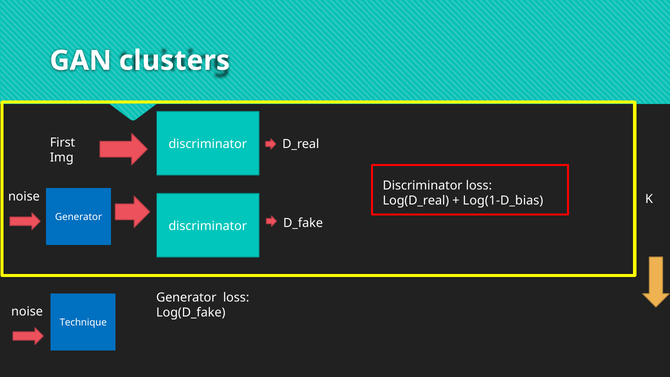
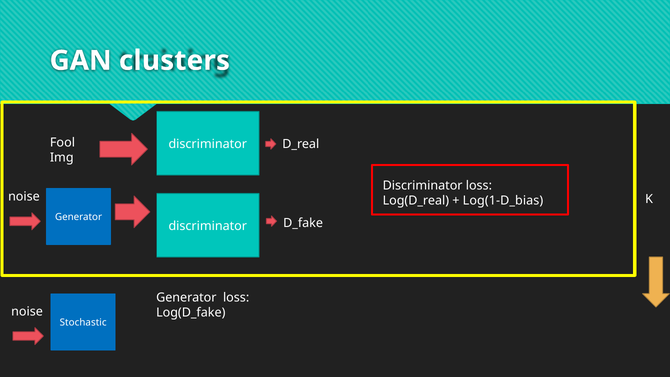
First: First -> Fool (62, 143)
Technique: Technique -> Stochastic (83, 323)
